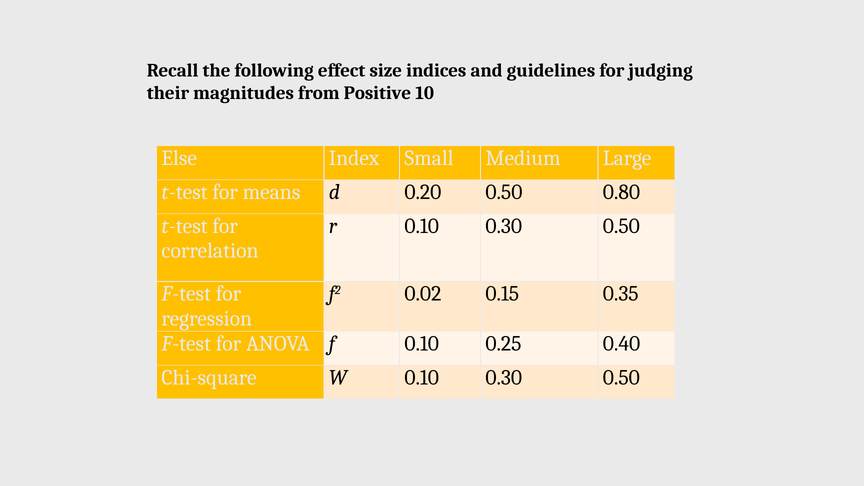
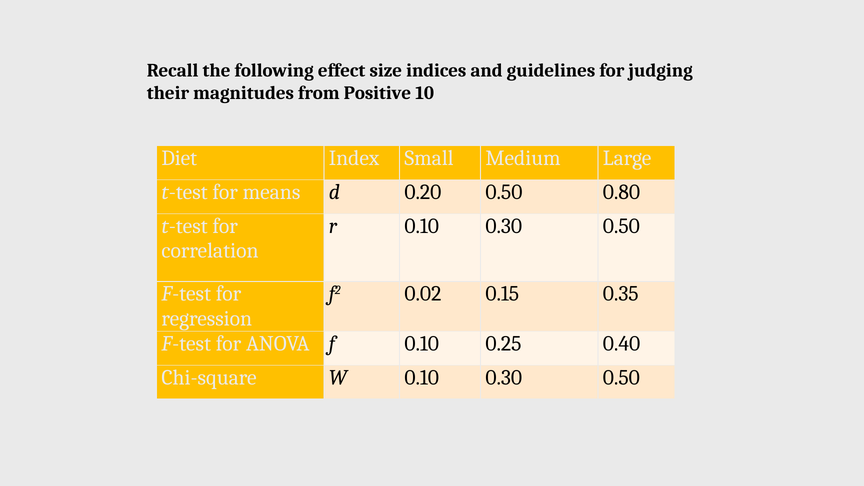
Else: Else -> Diet (179, 158)
